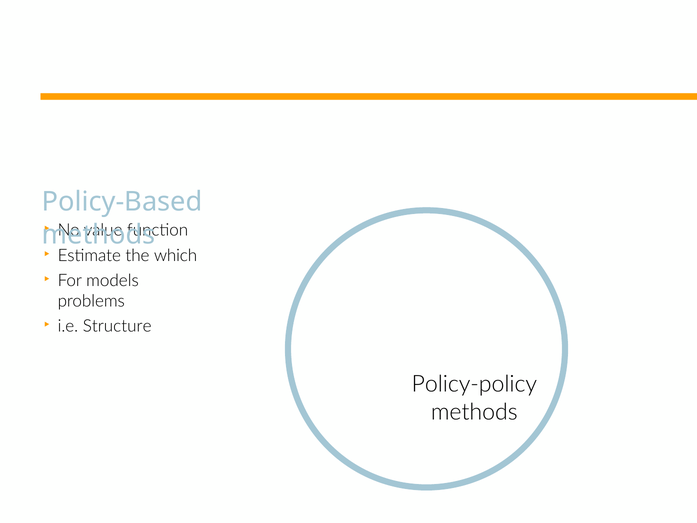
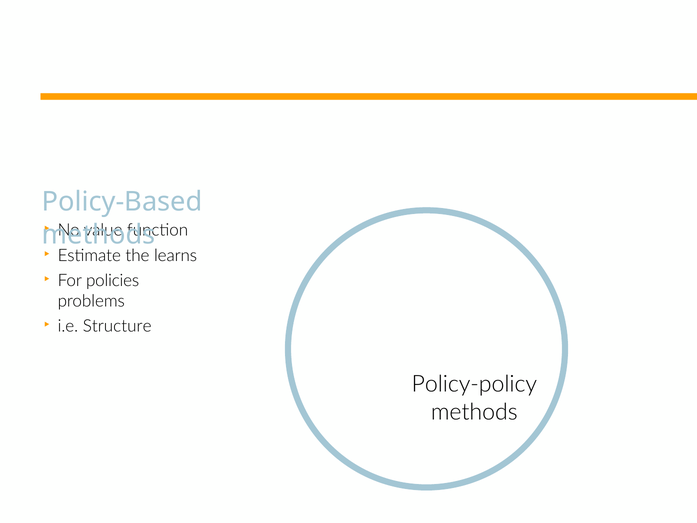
which: which -> learns (176, 255)
models: models -> policies (113, 281)
